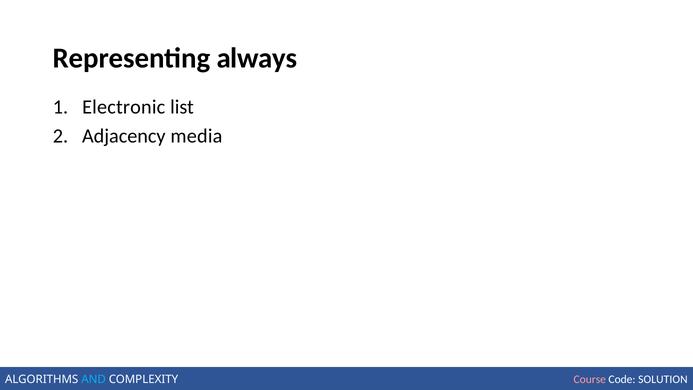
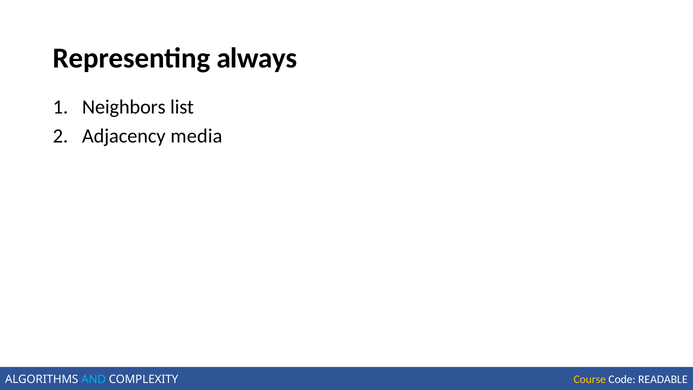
Electronic: Electronic -> Neighbors (124, 107)
Course colour: pink -> yellow (590, 379)
SOLUTION: SOLUTION -> READABLE (663, 379)
